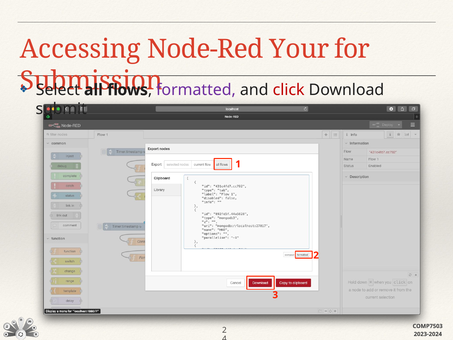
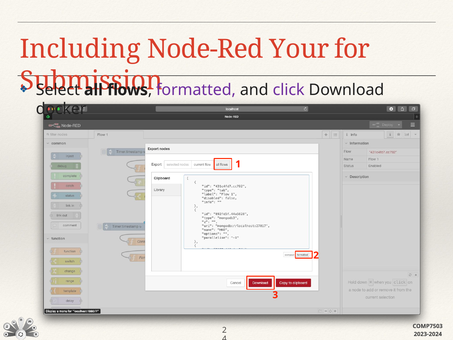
Accessing: Accessing -> Including (80, 49)
click colour: red -> purple (289, 90)
submit: submit -> docker (61, 109)
